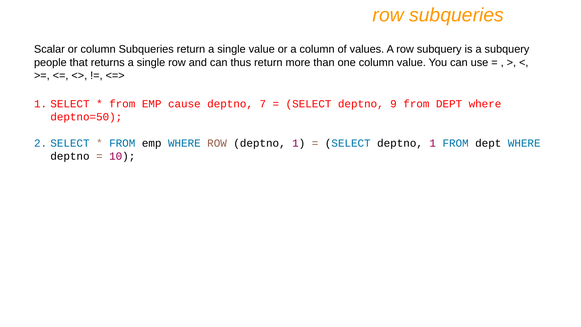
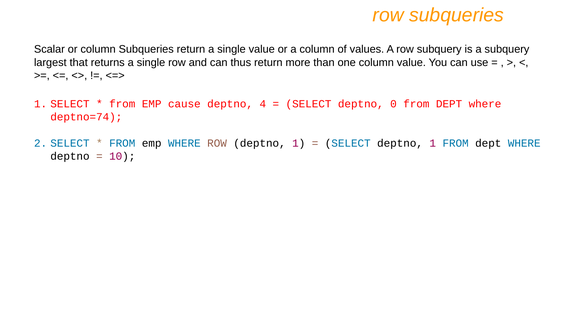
people: people -> largest (50, 62)
7: 7 -> 4 (263, 104)
9: 9 -> 0 (394, 104)
deptno=50: deptno=50 -> deptno=74 (86, 117)
